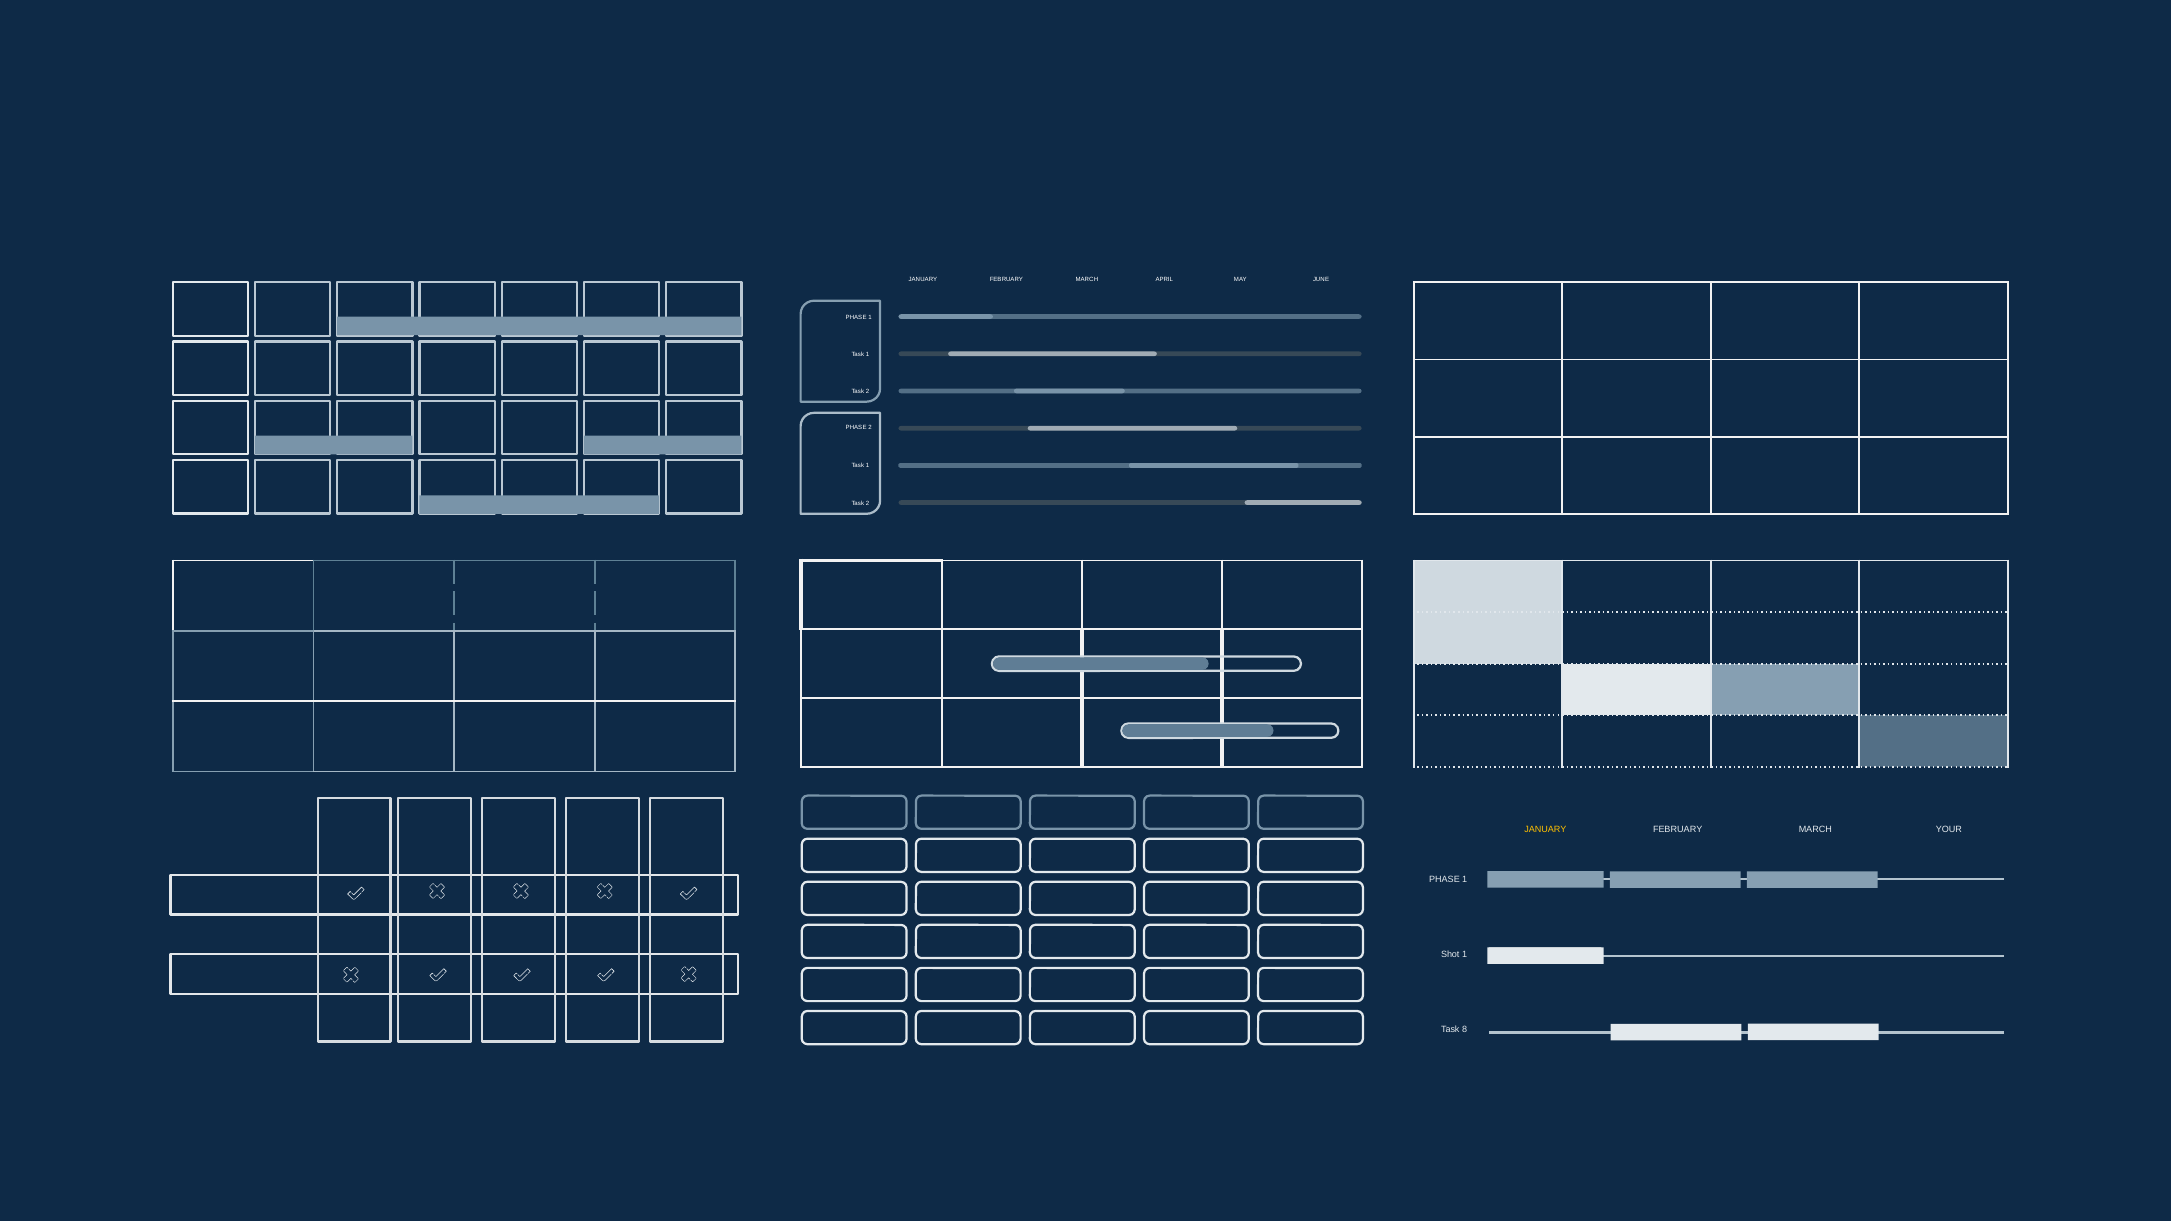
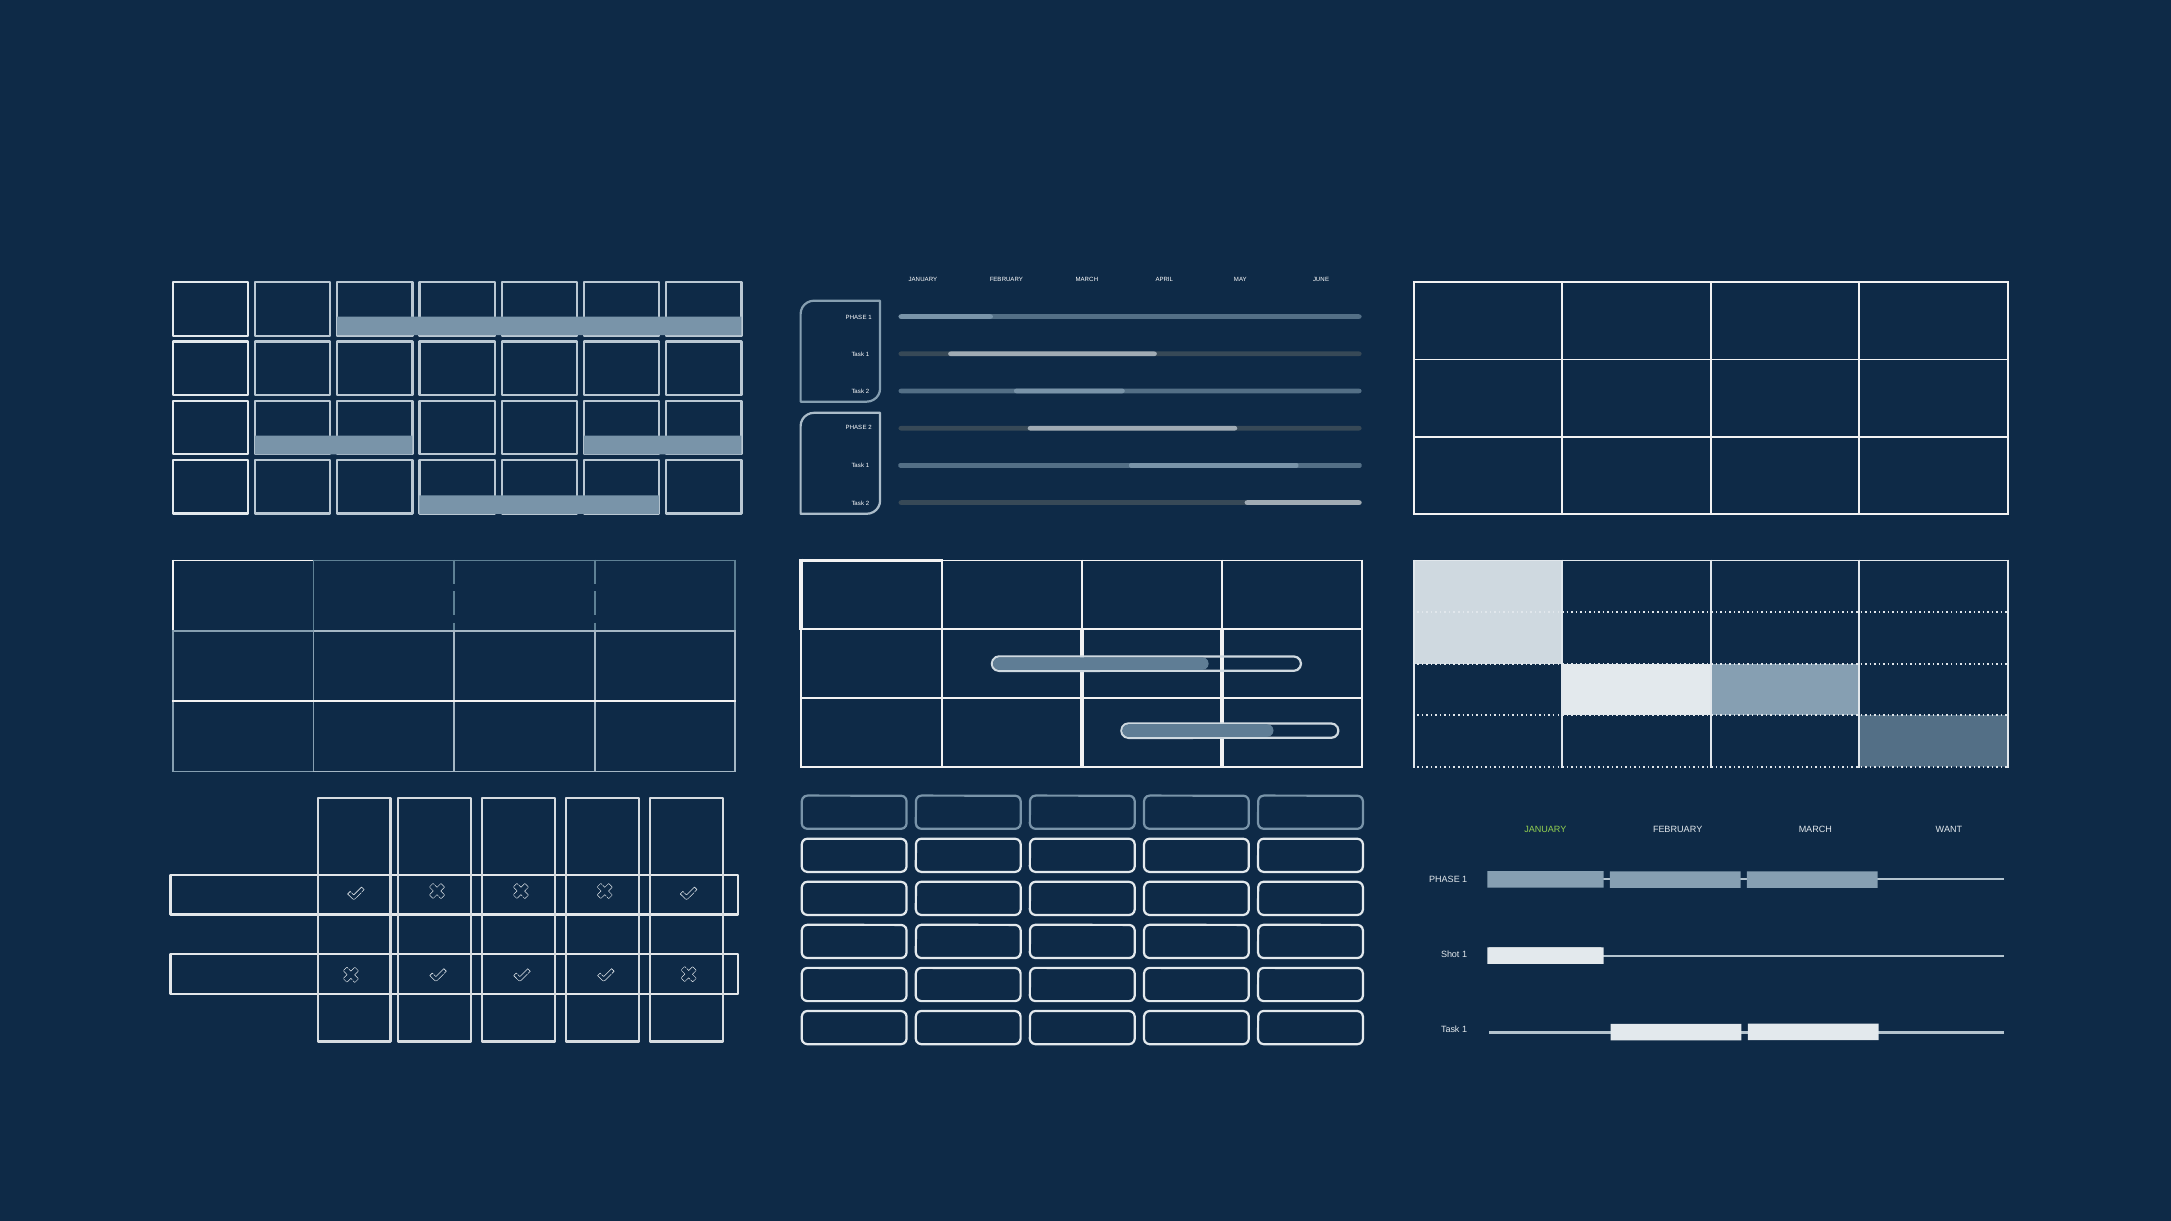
JANUARY colour: yellow -> light green (1545, 830)
YOUR: YOUR -> WANT (1949, 830)
8: 8 -> 1 (1465, 1030)
